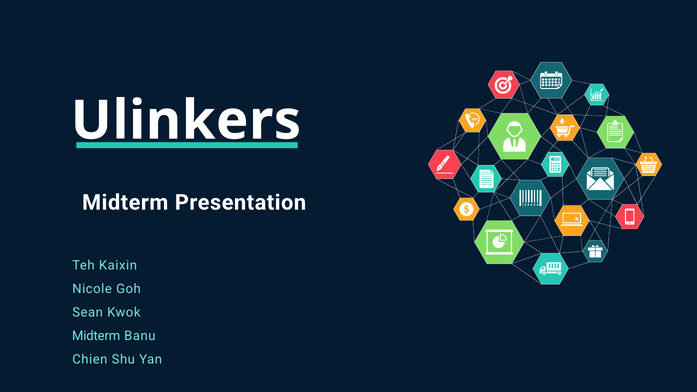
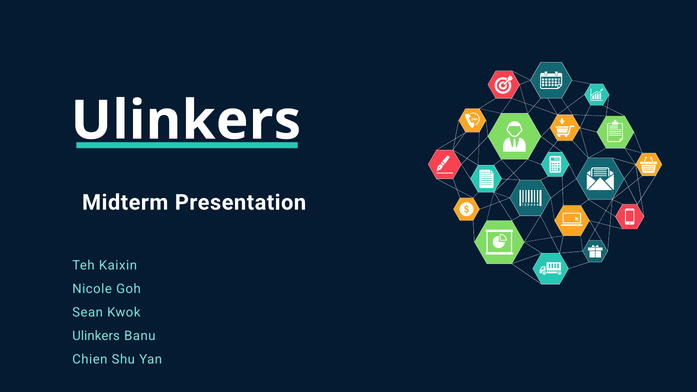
Midterm: Midterm -> Ulinkers (96, 336)
